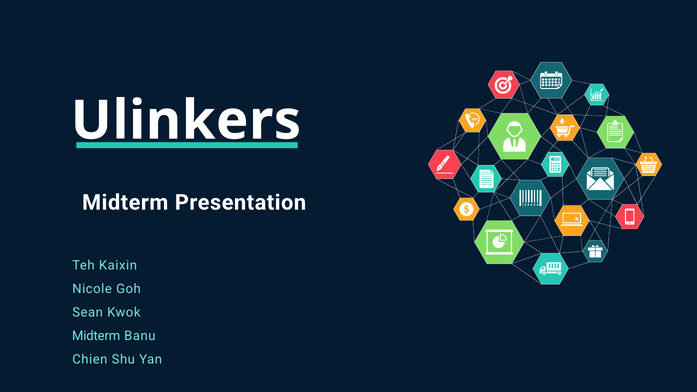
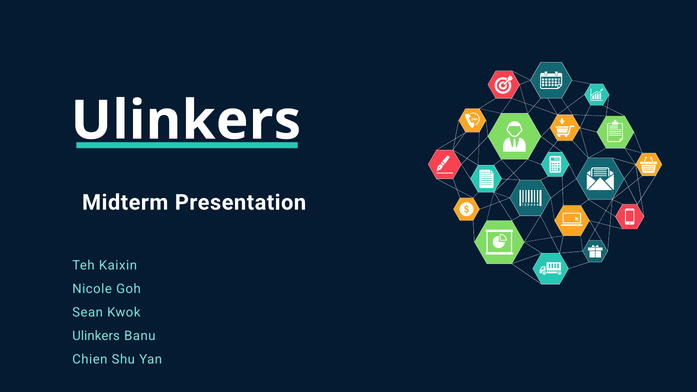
Midterm: Midterm -> Ulinkers (96, 336)
